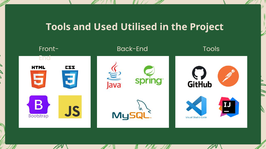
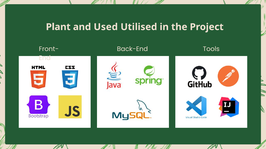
Tools: Tools -> Plant (58, 27)
